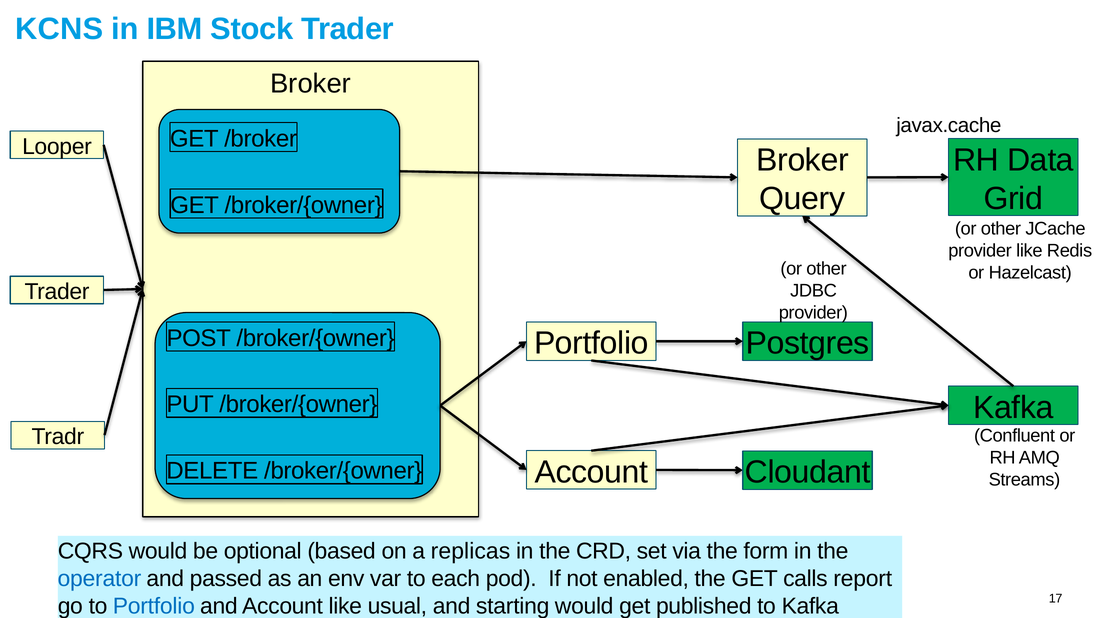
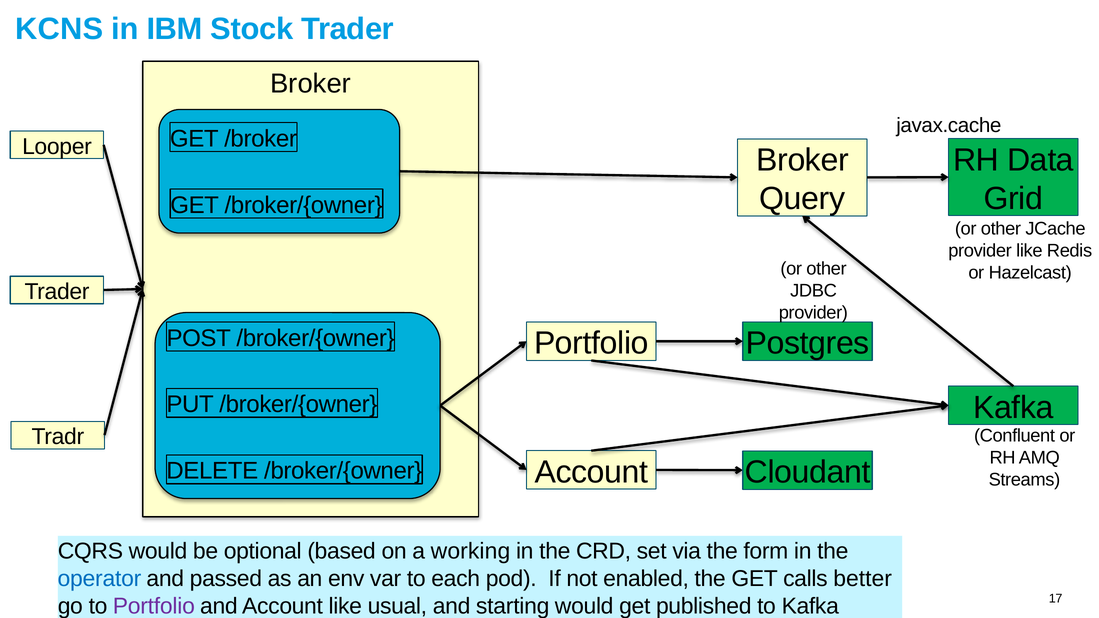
replicas: replicas -> working (470, 551)
report: report -> better (863, 579)
Portfolio colour: blue -> purple (154, 606)
